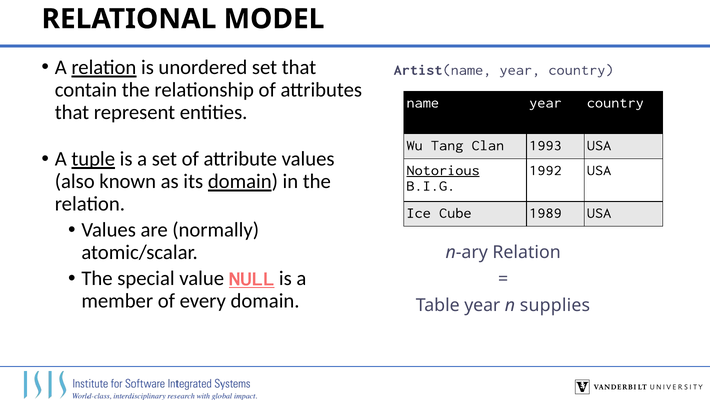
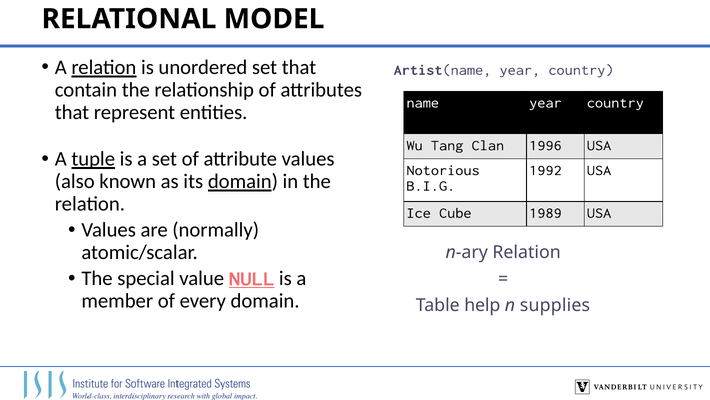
1993: 1993 -> 1996 (545, 145)
Notorious underline: present -> none (443, 170)
Table year: year -> help (482, 305)
